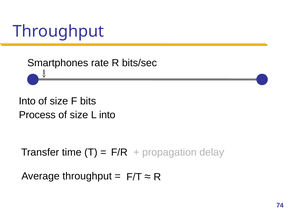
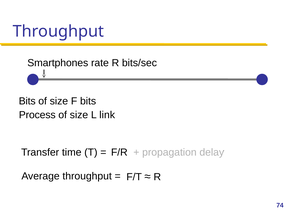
Into: Into -> Bits (27, 101)
L into: into -> link (107, 115)
